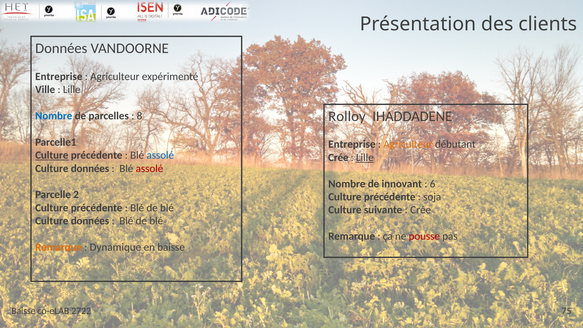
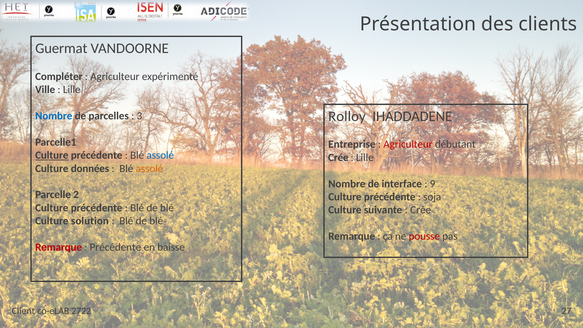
Données: Données -> Guermat (61, 48)
Entreprise: Entreprise -> Compléter (59, 77)
8: 8 -> 3 (139, 116)
Agriculteur colour: orange -> red (408, 144)
Lille underline: present -> none (365, 157)
assolé colour: red -> orange (149, 168)
innovant: innovant -> interface (402, 184)
6: 6 -> 9 (433, 184)
données: données -> solution (90, 221)
Remarque colour: orange -> red (59, 247)
Dynamique: Dynamique -> Précédente (115, 247)
Baisse: Baisse -> Client (23, 311)
75: 75 -> 27 (566, 311)
